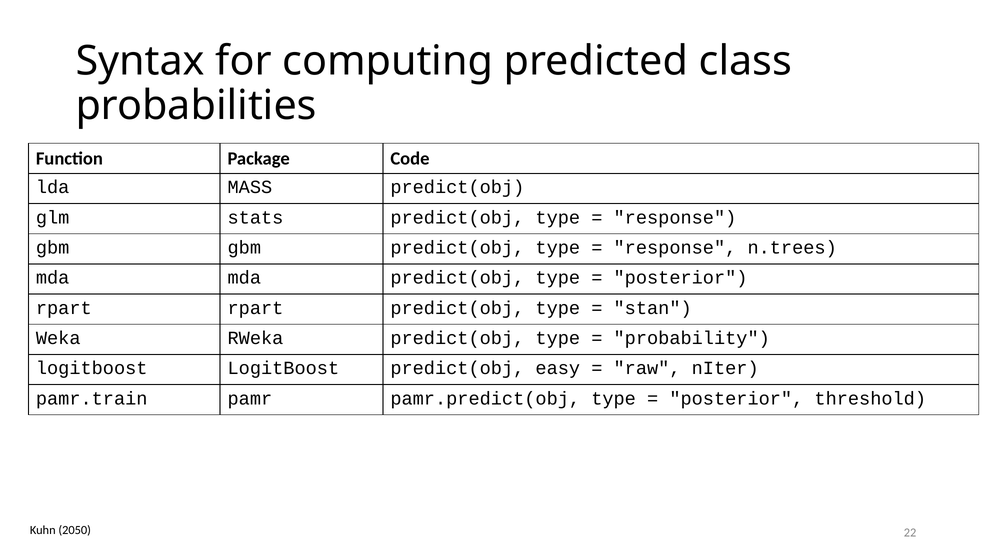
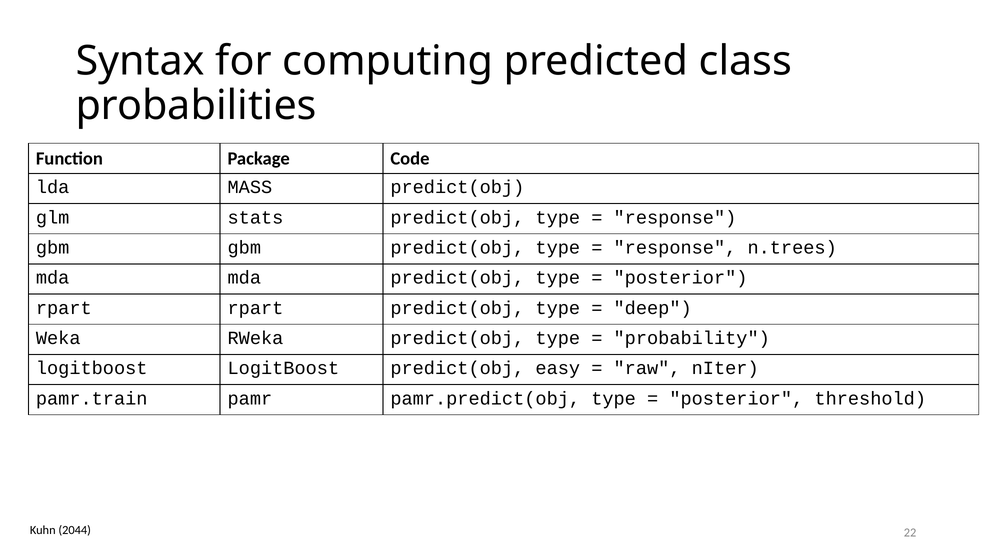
stan: stan -> deep (653, 308)
2050: 2050 -> 2044 (75, 530)
